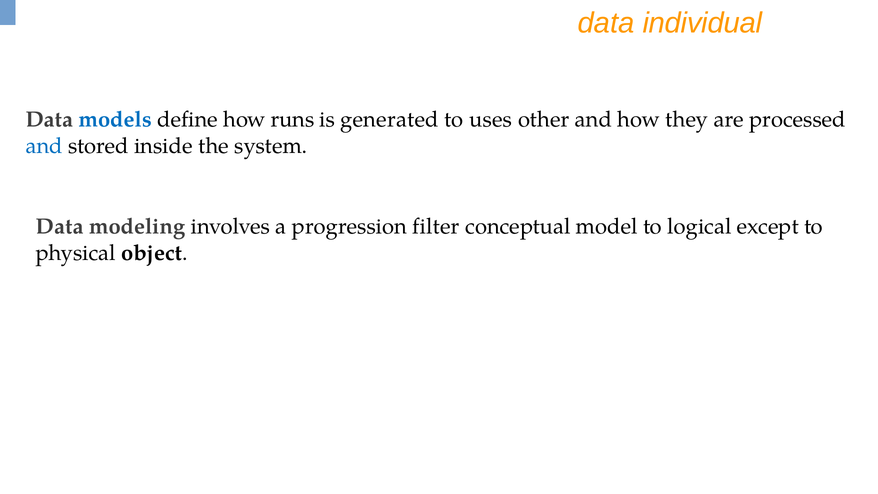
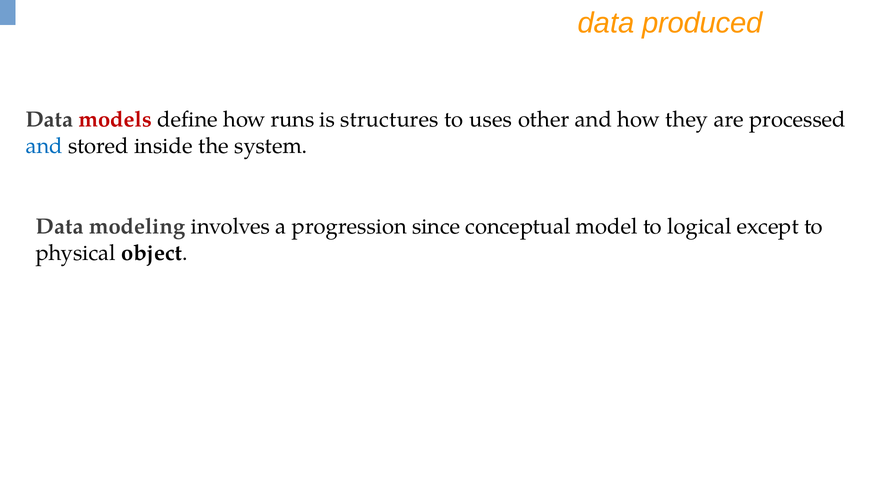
individual: individual -> produced (702, 23)
models colour: blue -> red (115, 120)
generated: generated -> structures (390, 120)
filter: filter -> since (436, 226)
